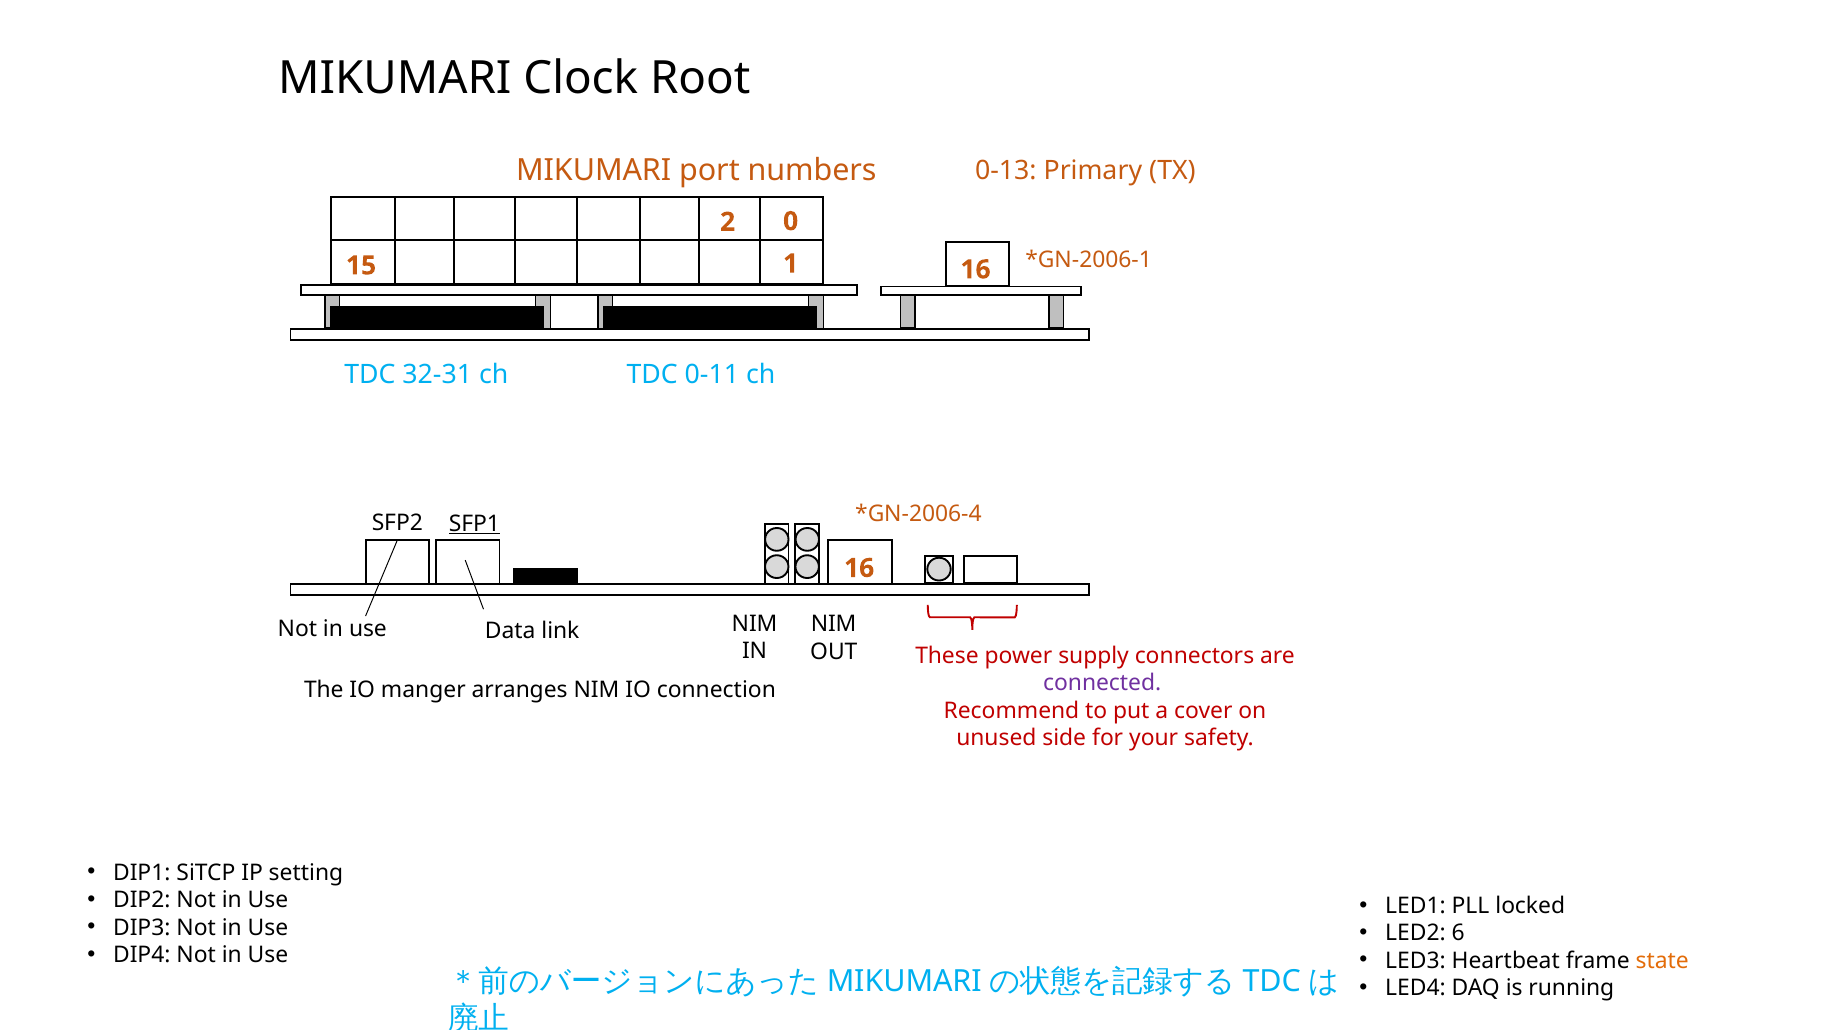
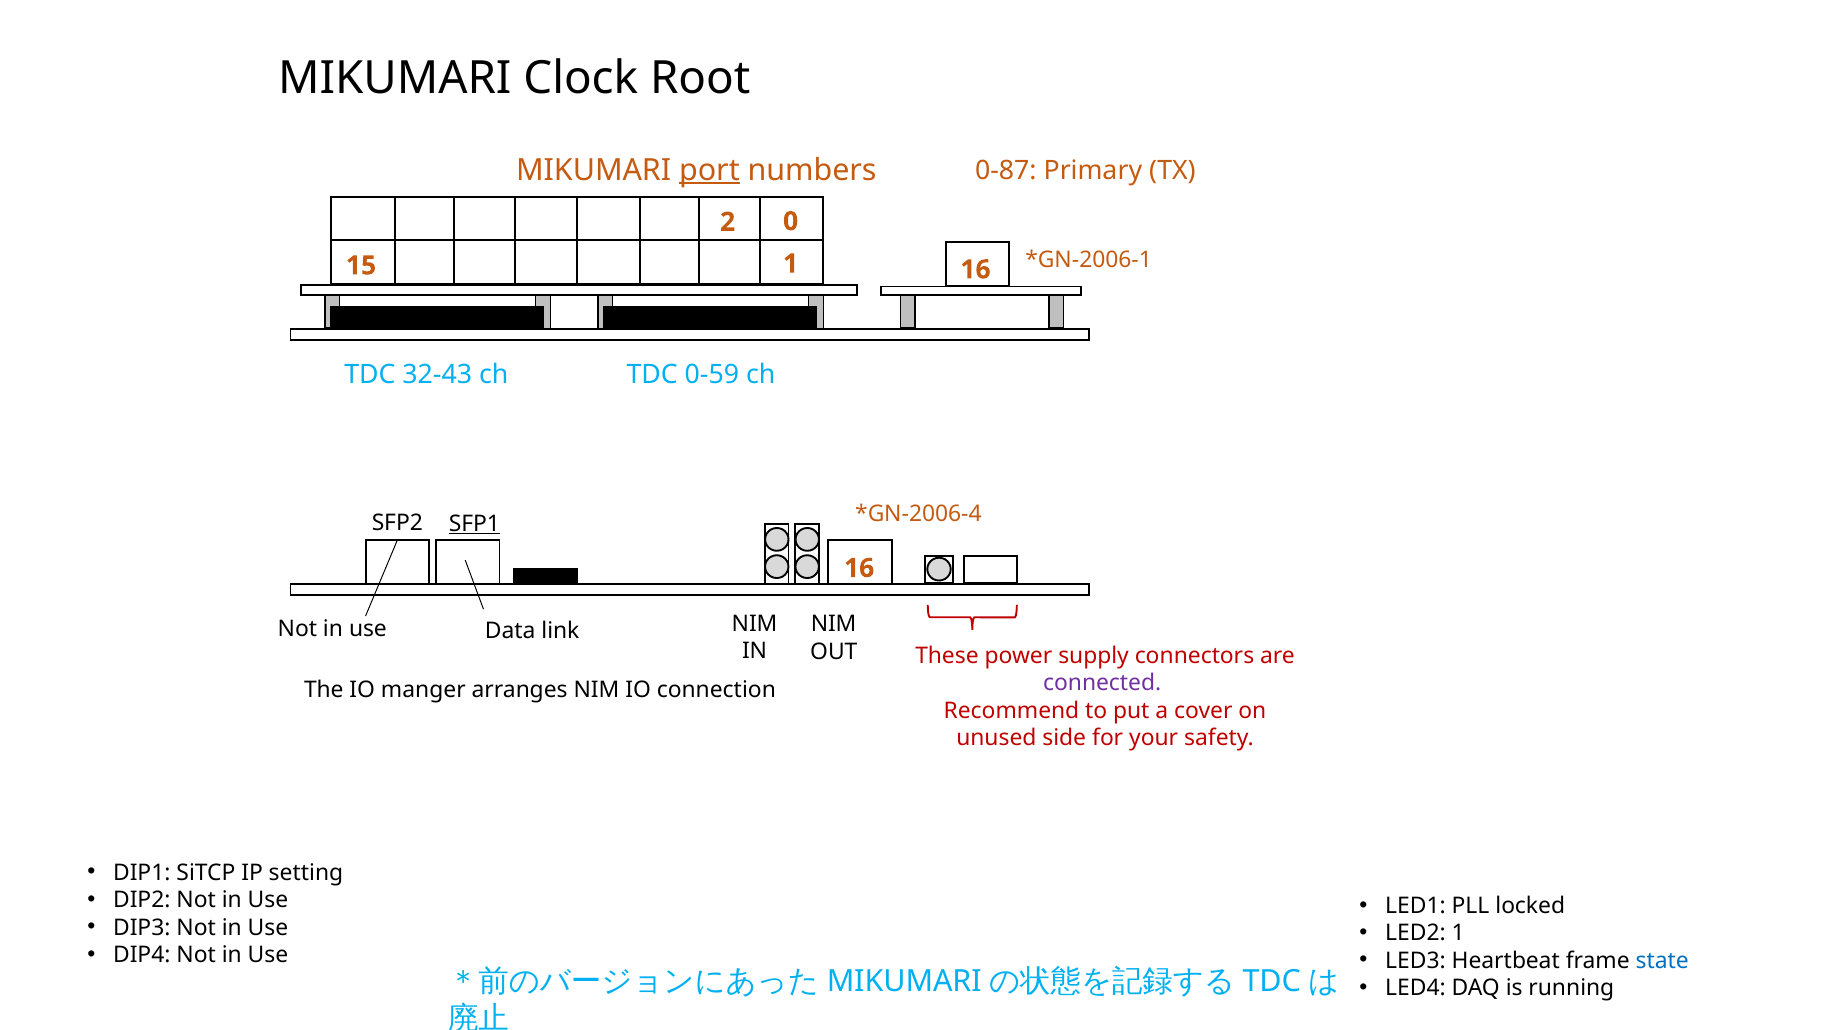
port underline: none -> present (709, 170)
0-13: 0-13 -> 0-87 (1006, 171)
32-31: 32-31 -> 32-43 (437, 375)
0-11: 0-11 -> 0-59 (712, 375)
LED2 6: 6 -> 1 (1458, 933)
state colour: orange -> blue (1662, 960)
